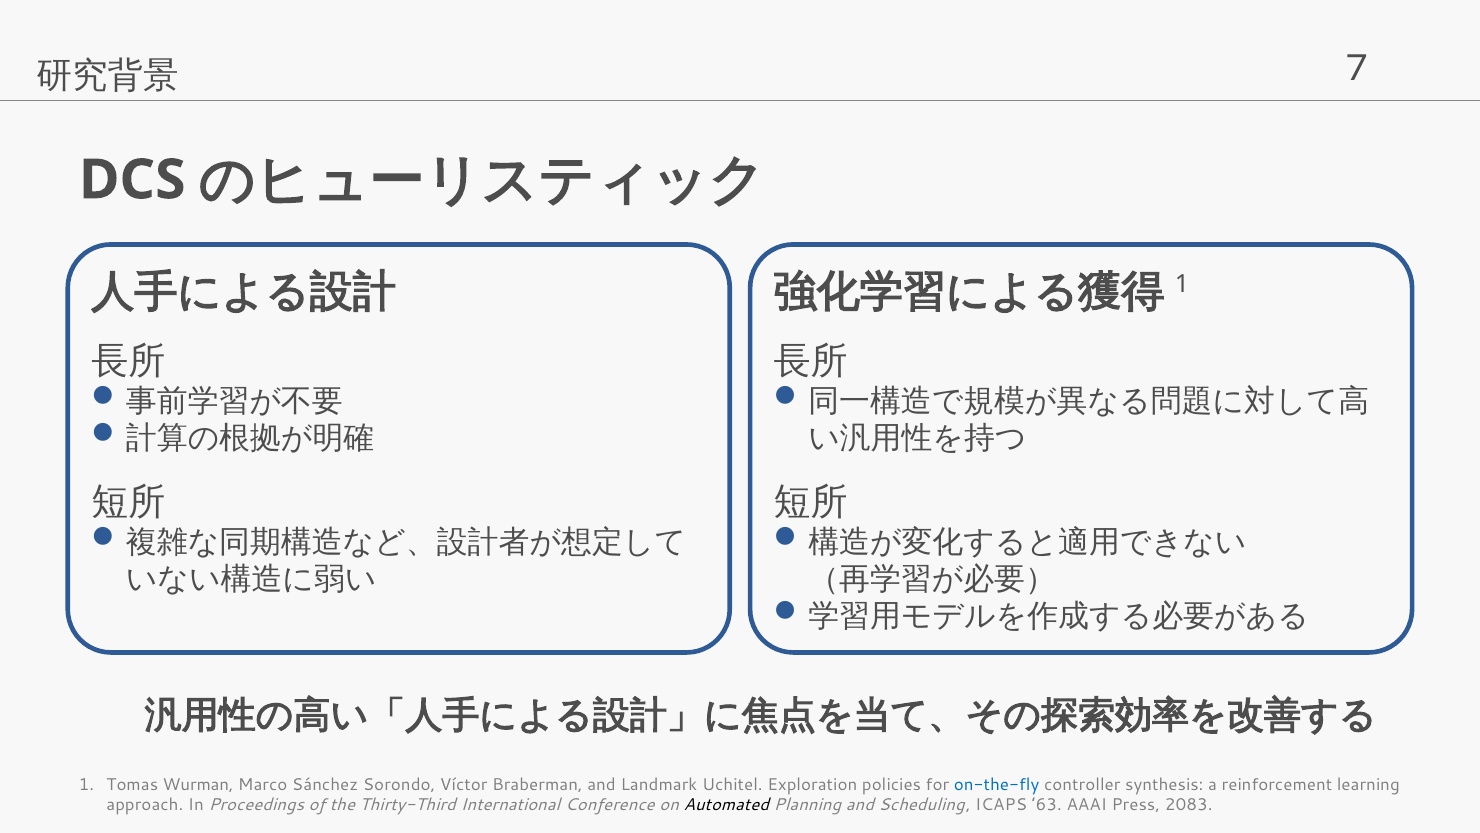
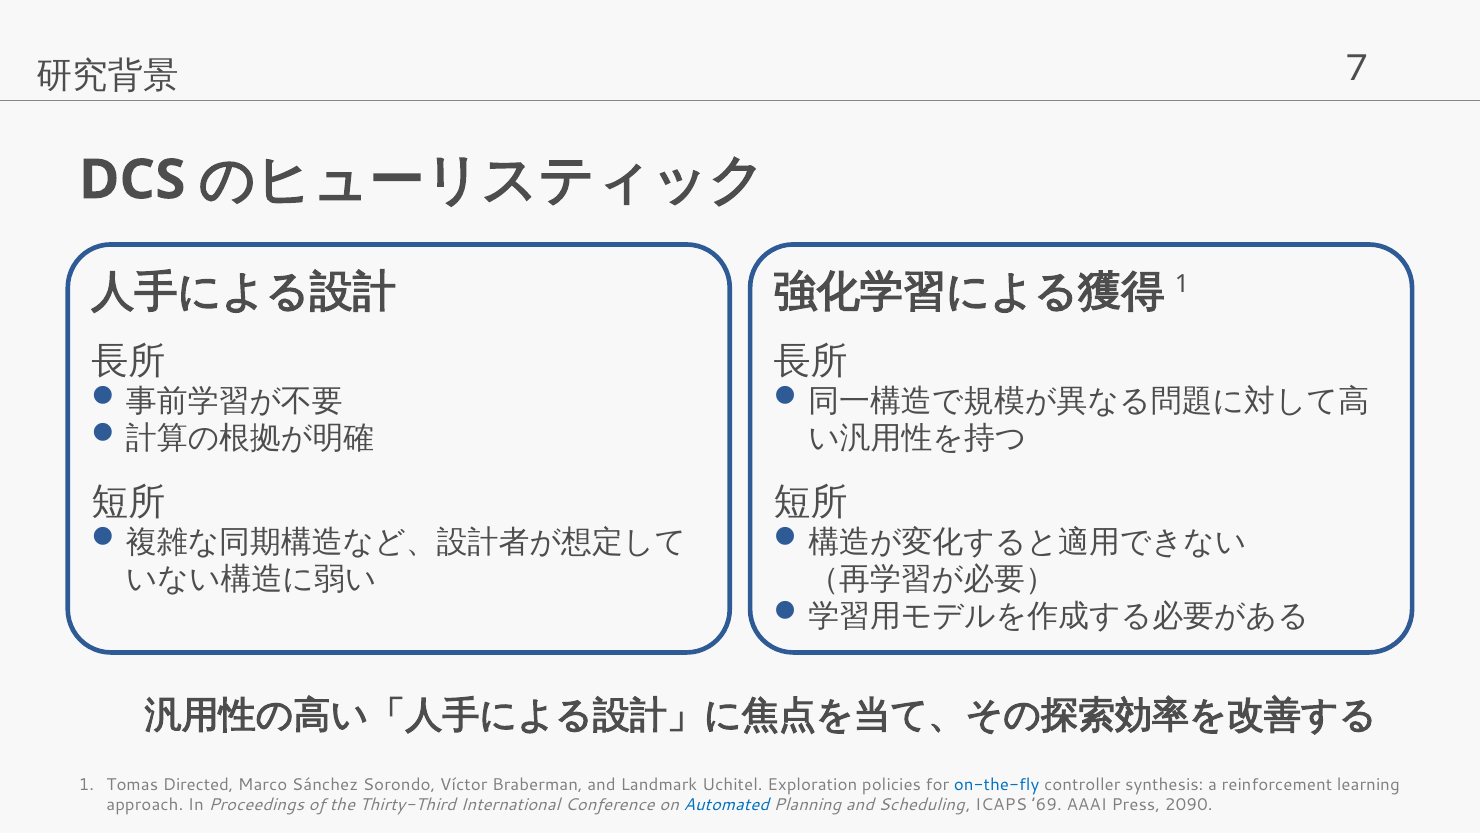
Wurman: Wurman -> Directed (198, 784)
Automated colour: black -> blue (726, 805)
’63: ’63 -> ’69 (1047, 805)
2083: 2083 -> 2090 (1189, 805)
